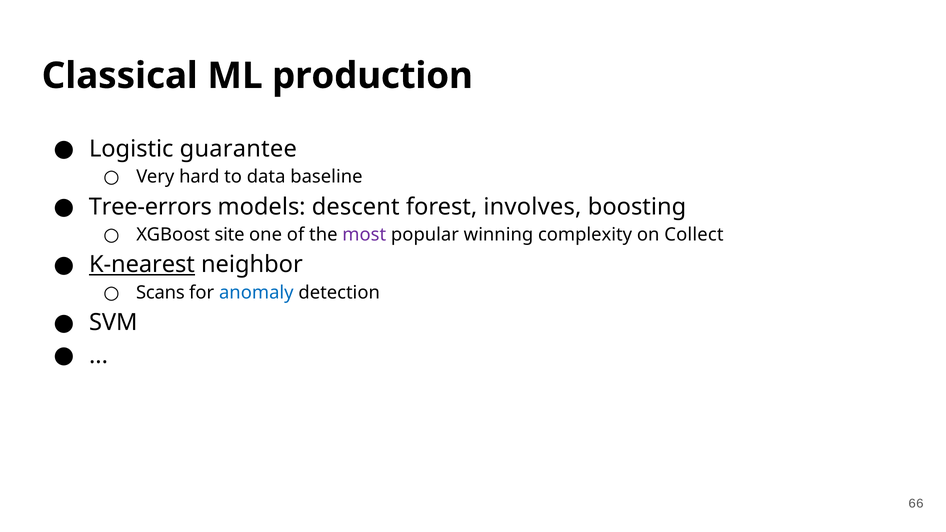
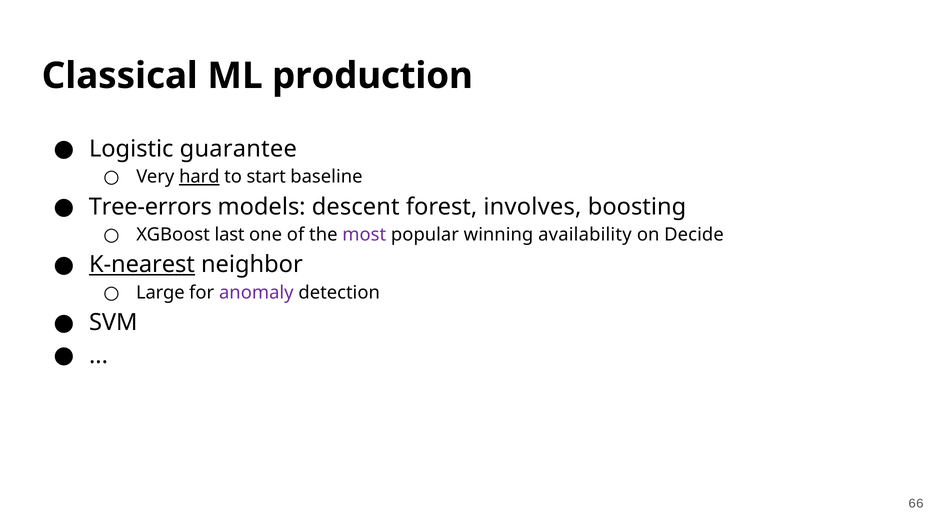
hard underline: none -> present (199, 177)
data: data -> start (266, 177)
site: site -> last (230, 235)
complexity: complexity -> availability (585, 235)
Collect: Collect -> Decide (694, 235)
Scans: Scans -> Large (160, 293)
anomaly colour: blue -> purple (256, 293)
